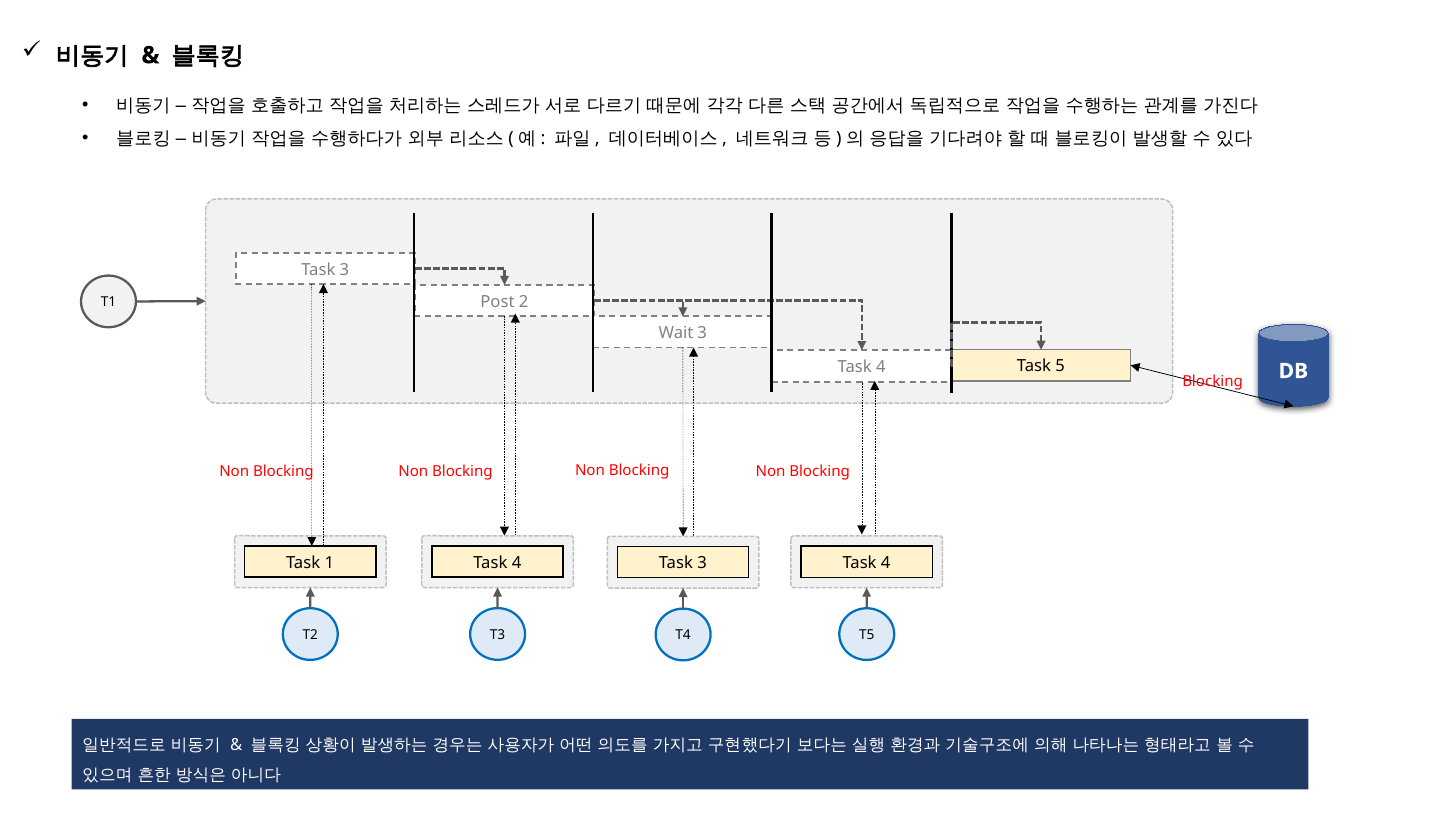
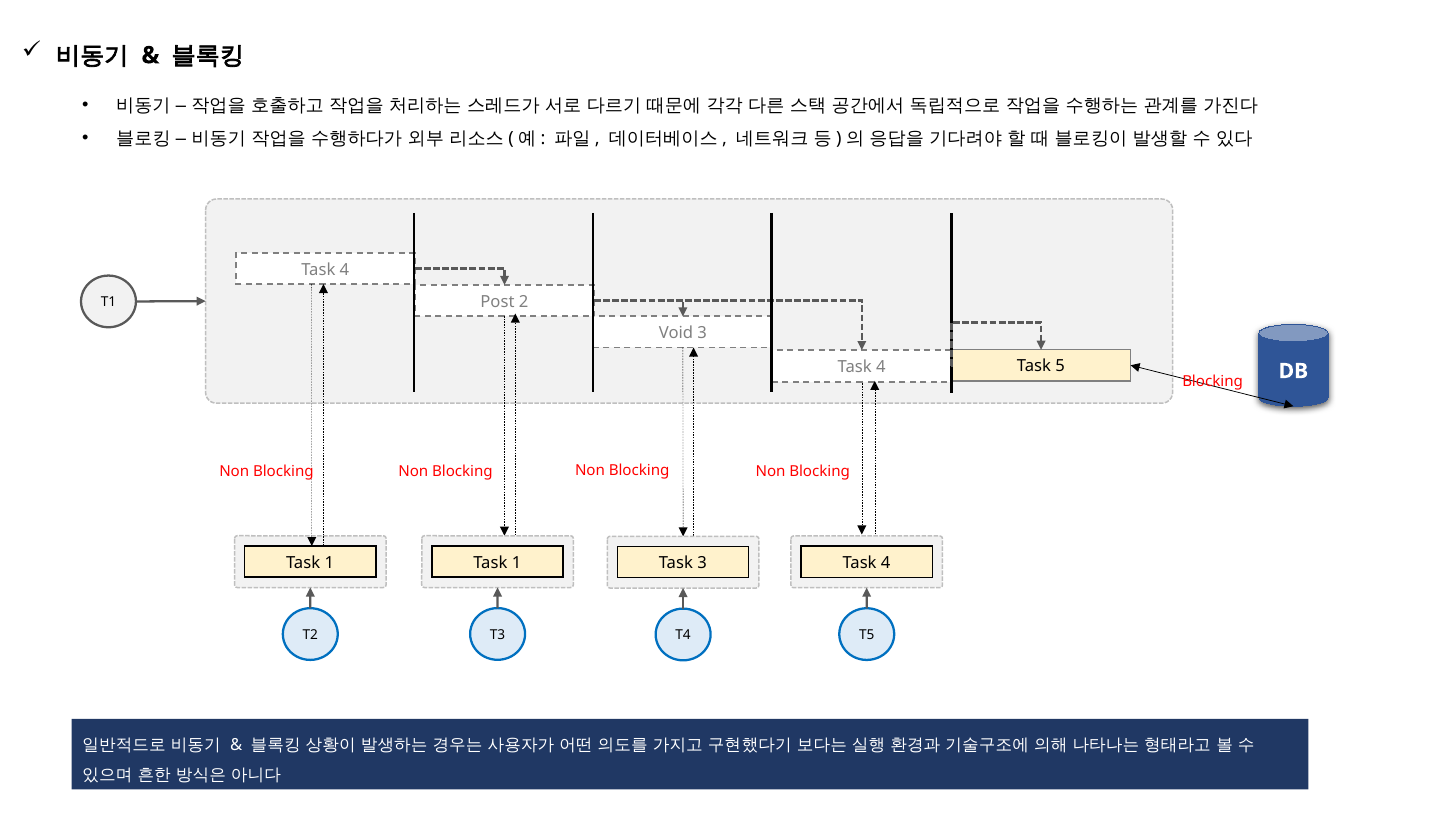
3: 3 -> 4 (345, 270)
Wait: Wait -> Void (676, 333)
4: 4 -> 1 (517, 563)
